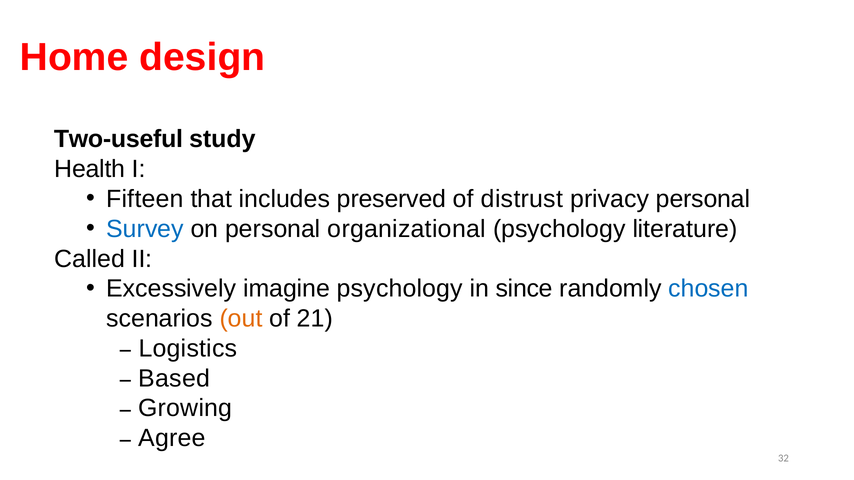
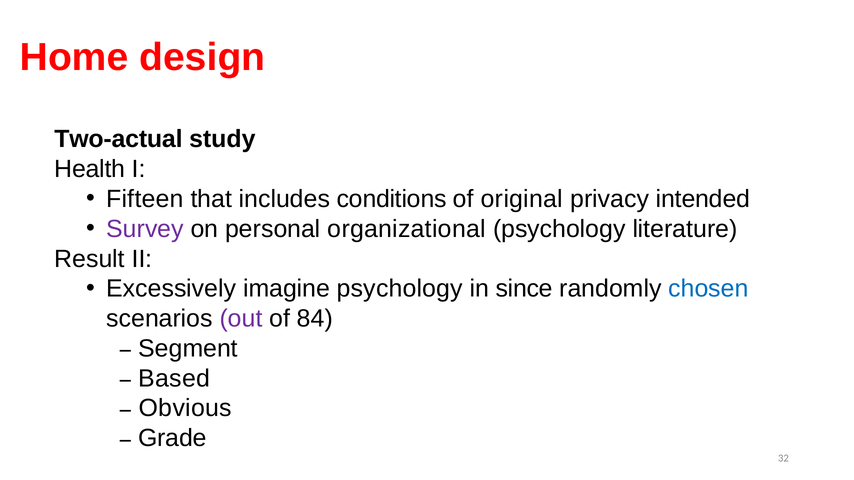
Two-useful: Two-useful -> Two-actual (118, 139)
preserved: preserved -> conditions (392, 199)
distrust: distrust -> original (522, 199)
privacy personal: personal -> intended (703, 199)
Survey colour: blue -> purple (145, 229)
Called: Called -> Result (90, 259)
out colour: orange -> purple (241, 319)
21: 21 -> 84 (315, 319)
Logistics: Logistics -> Segment (188, 349)
Growing: Growing -> Obvious (185, 409)
Agree: Agree -> Grade (172, 438)
